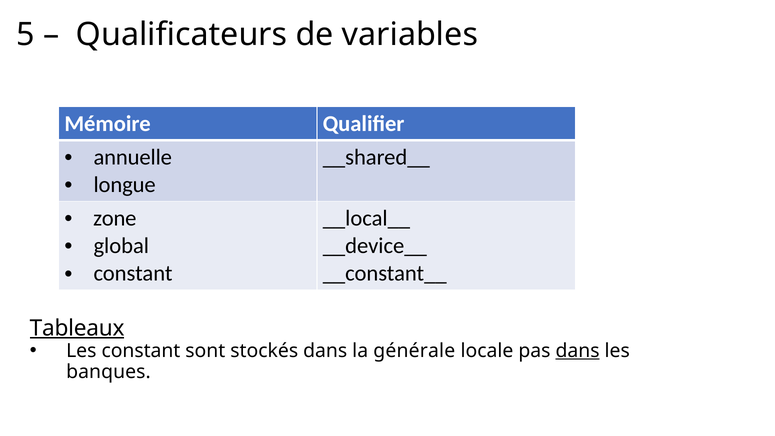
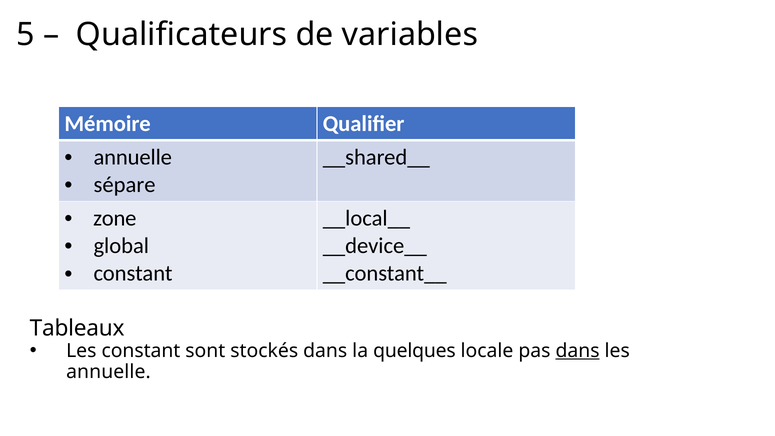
longue: longue -> sépare (125, 185)
Tableaux underline: present -> none (77, 328)
générale: générale -> quelques (414, 351)
banques: banques -> annuelle (108, 372)
